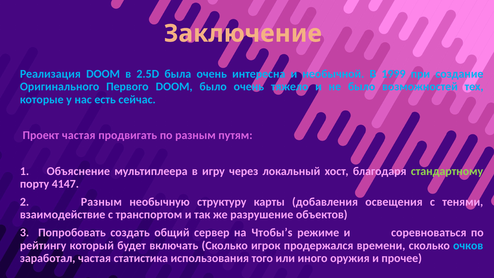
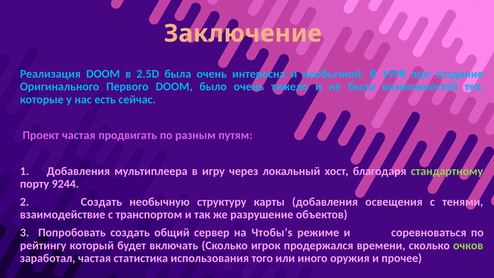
1999: 1999 -> 1998 (394, 74)
1 Объяснение: Объяснение -> Добавления (78, 171)
4147: 4147 -> 9244 (65, 184)
2 Разным: Разным -> Создать (101, 202)
очков colour: light blue -> light green (468, 245)
